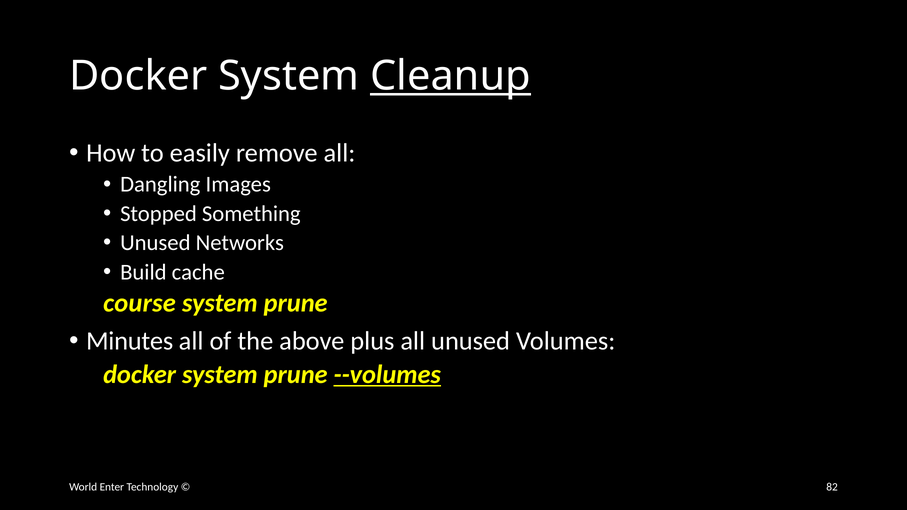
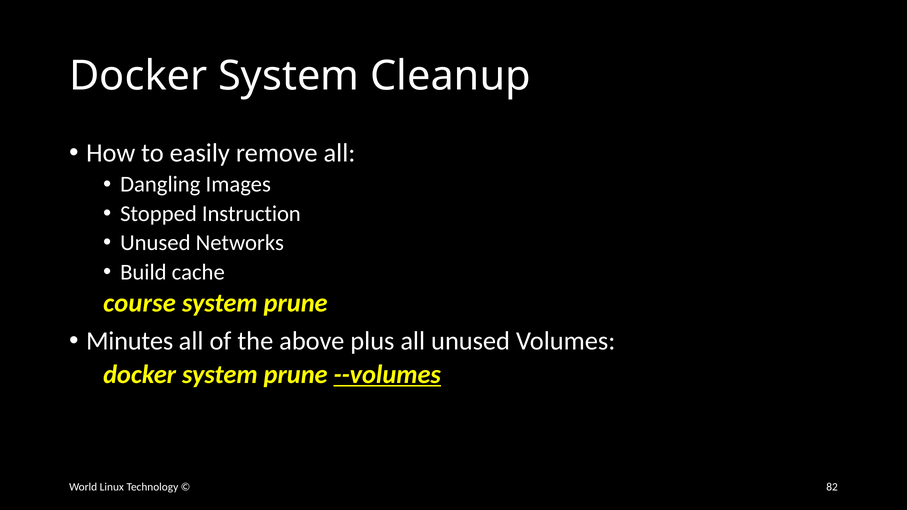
Cleanup underline: present -> none (451, 76)
Something: Something -> Instruction (251, 214)
Enter: Enter -> Linux (112, 487)
